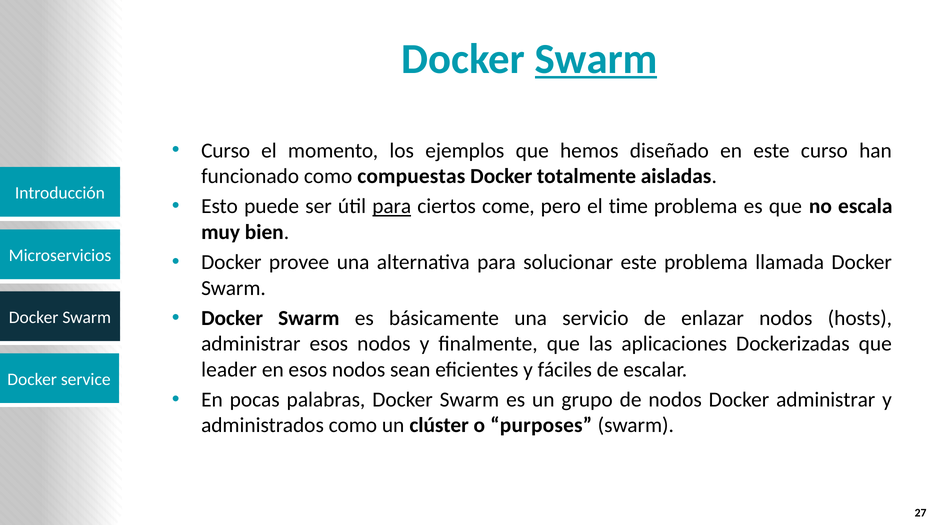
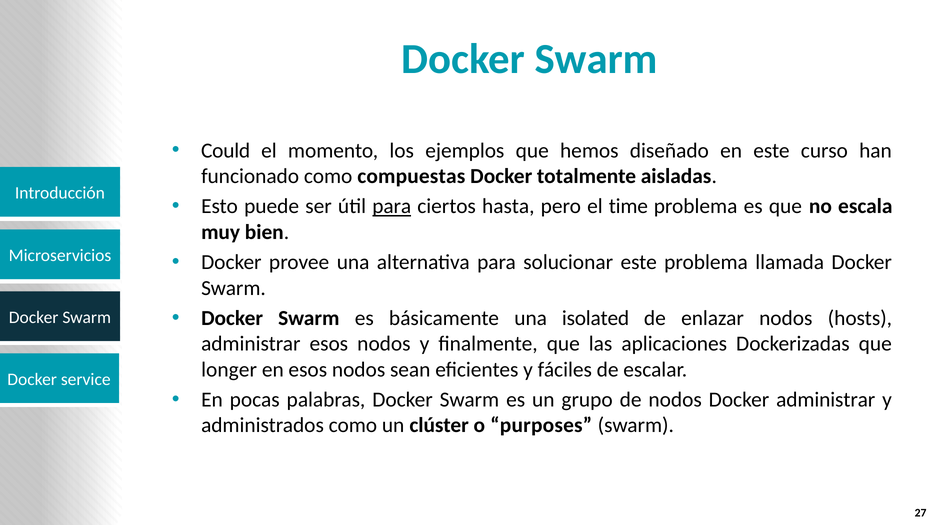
Swarm underline: present -> none (596, 59)
Curso: Curso -> Could (226, 151)
come: come -> hasta (508, 207)
servicio: servicio -> isolated (596, 318)
leader: leader -> longer (229, 370)
